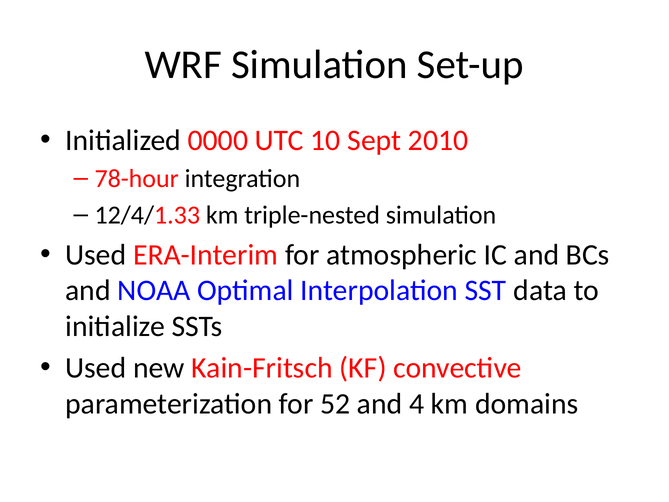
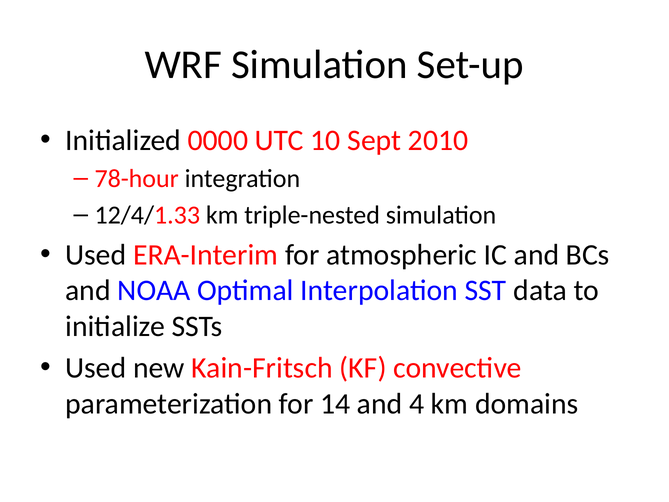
52: 52 -> 14 (335, 404)
